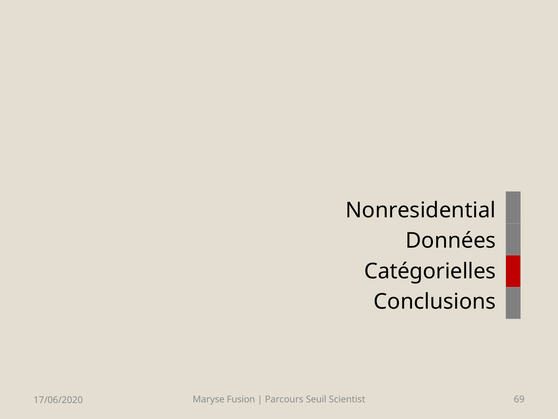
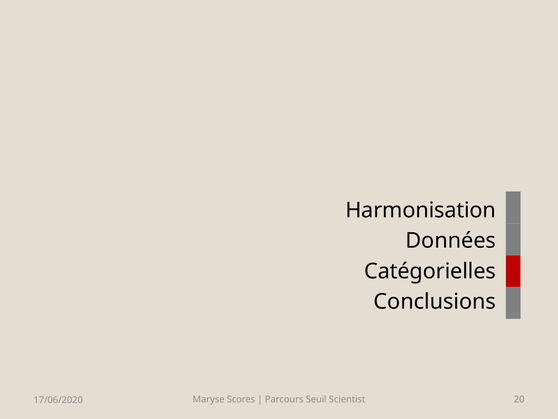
Nonresidential: Nonresidential -> Harmonisation (421, 210)
Fusion: Fusion -> Scores (241, 399)
69: 69 -> 20 (519, 399)
